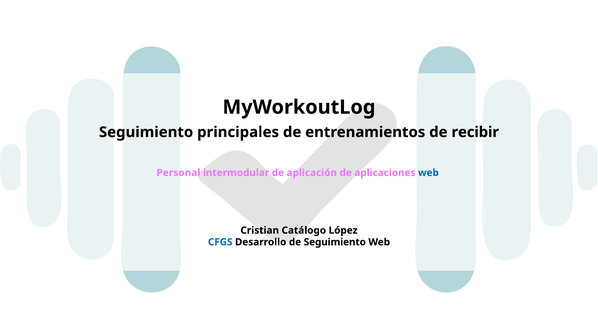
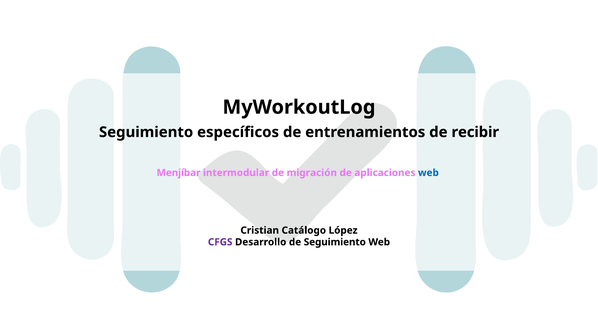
principales: principales -> específicos (238, 132)
Personal: Personal -> Menjíbar (178, 173)
aplicación: aplicación -> migración (312, 173)
CFGS colour: blue -> purple (220, 242)
